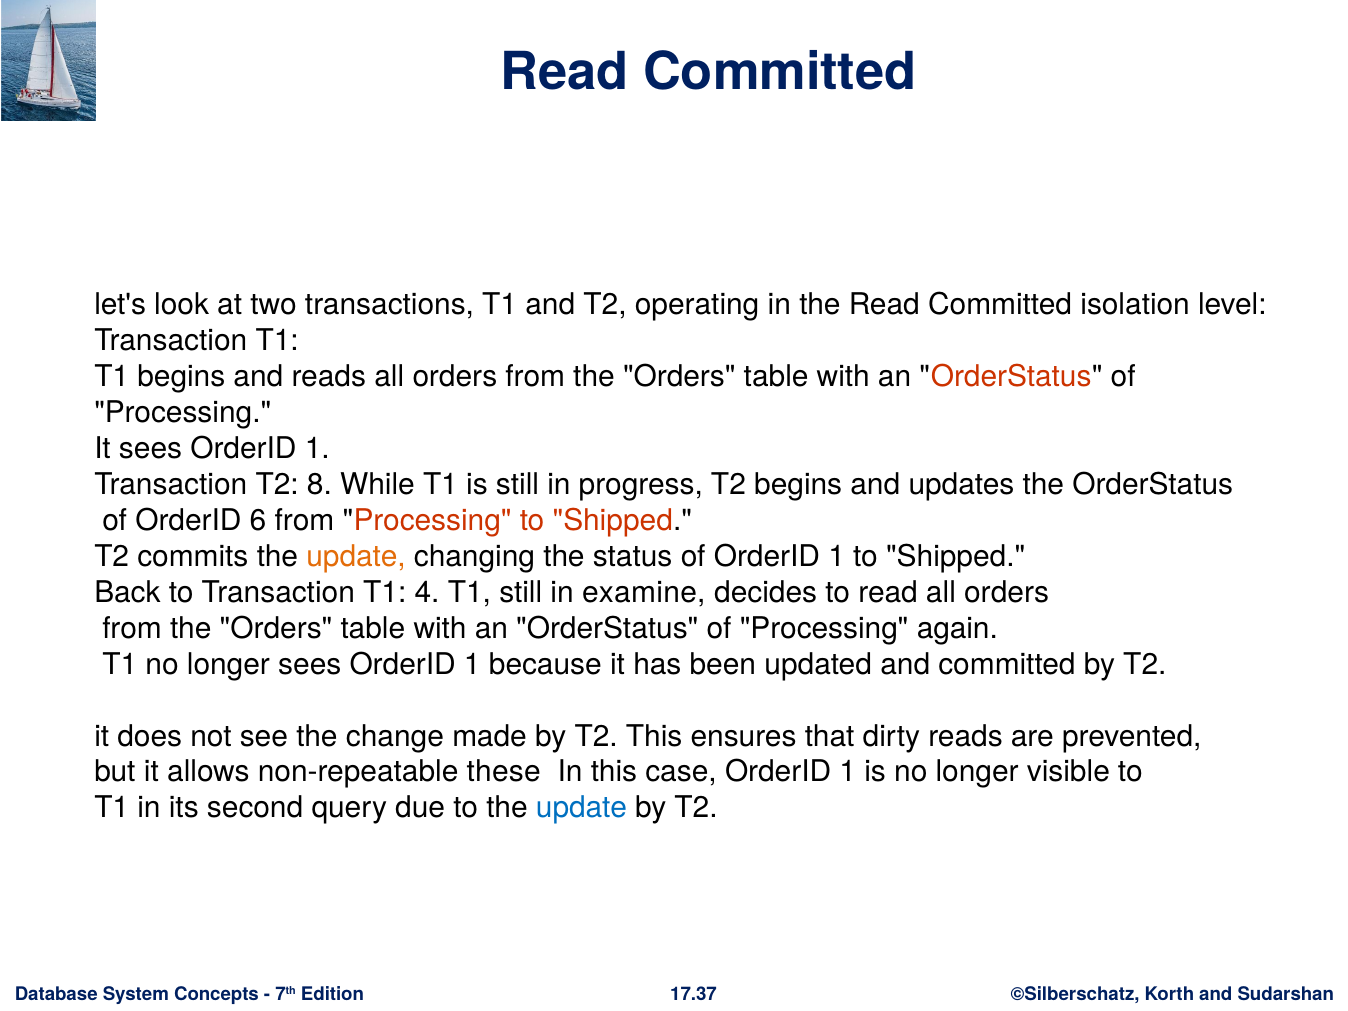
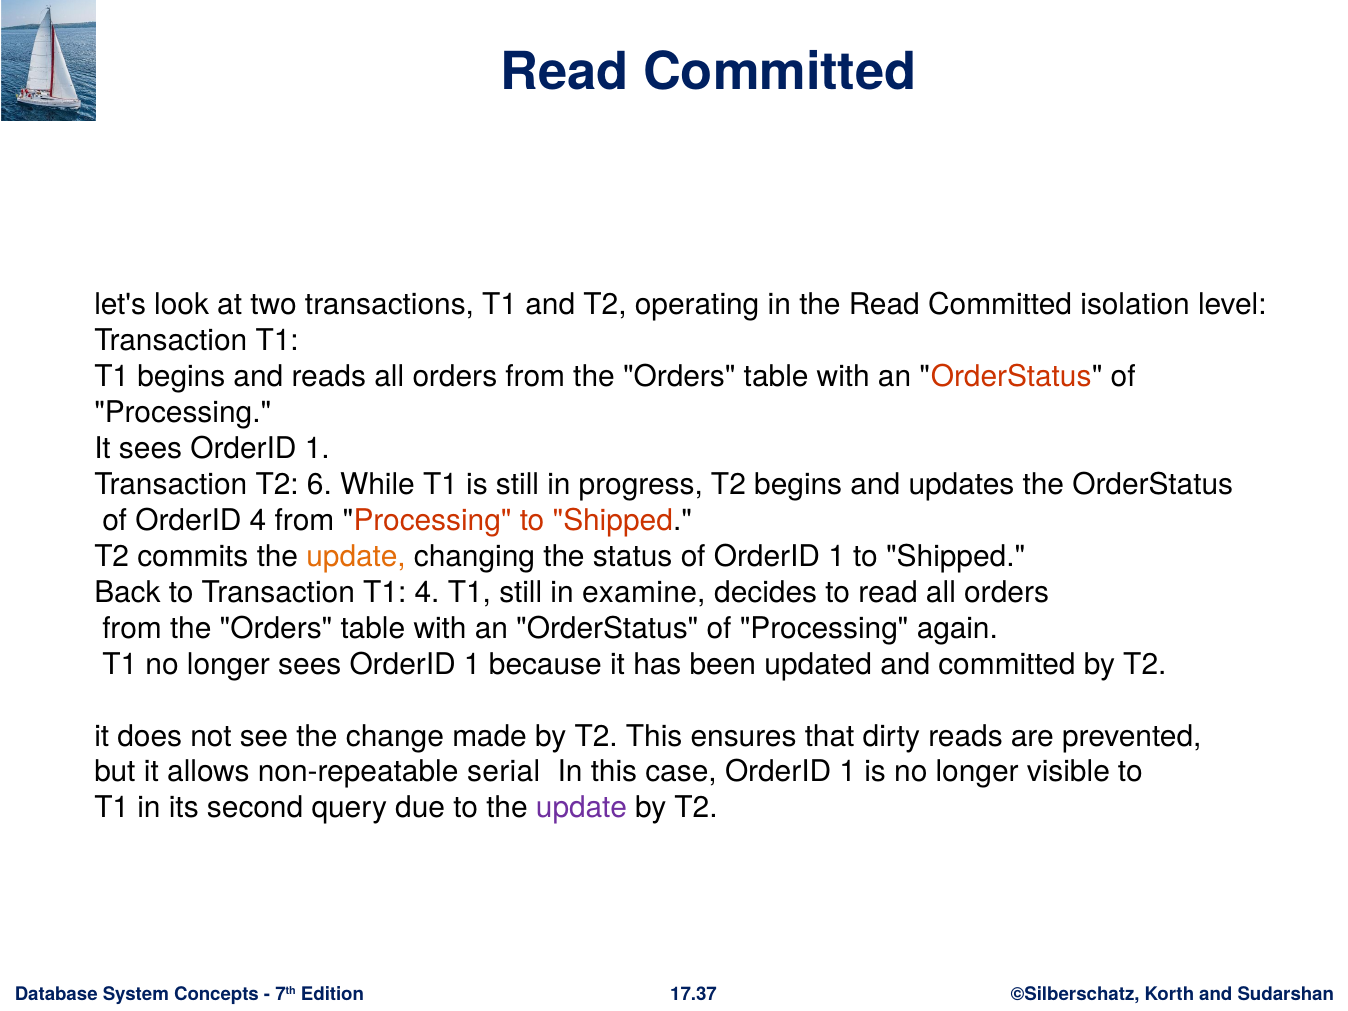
8: 8 -> 6 (319, 485)
OrderID 6: 6 -> 4 (258, 521)
these: these -> serial (504, 772)
update colour: blue -> purple (582, 808)
